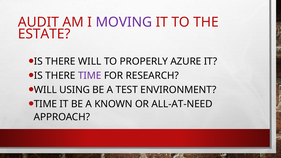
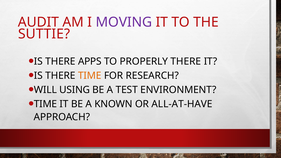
ESTATE: ESTATE -> SUTTIE (44, 34)
THERE WILL: WILL -> APPS (90, 61)
PROPERLY AZURE: AZURE -> THERE (186, 61)
TIME colour: purple -> orange (90, 76)
ALL-AT-NEED: ALL-AT-NEED -> ALL-AT-HAVE (182, 104)
